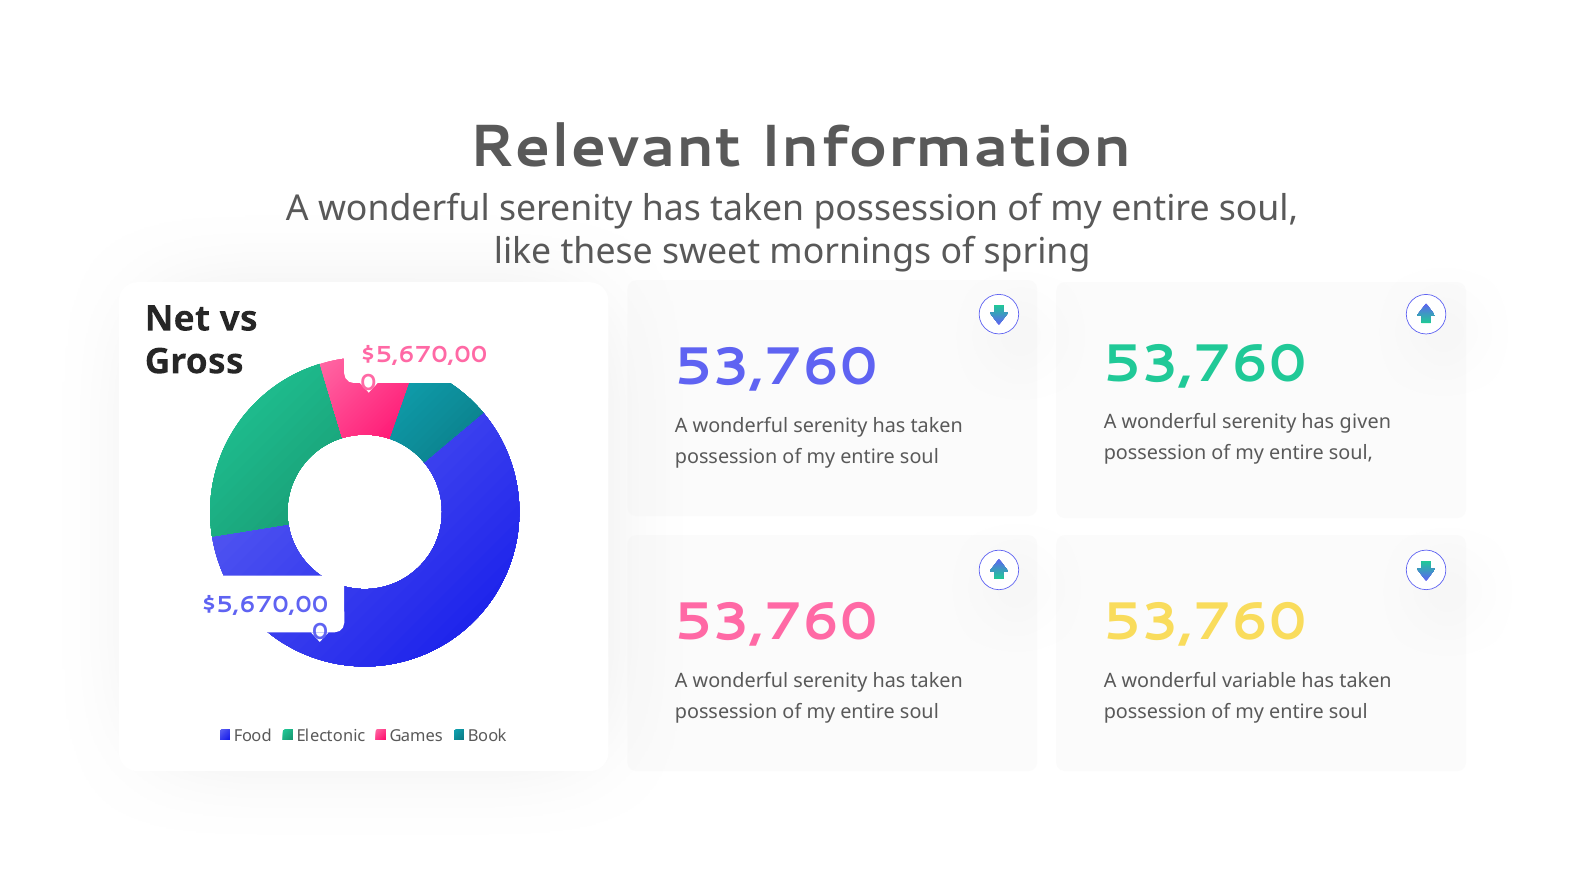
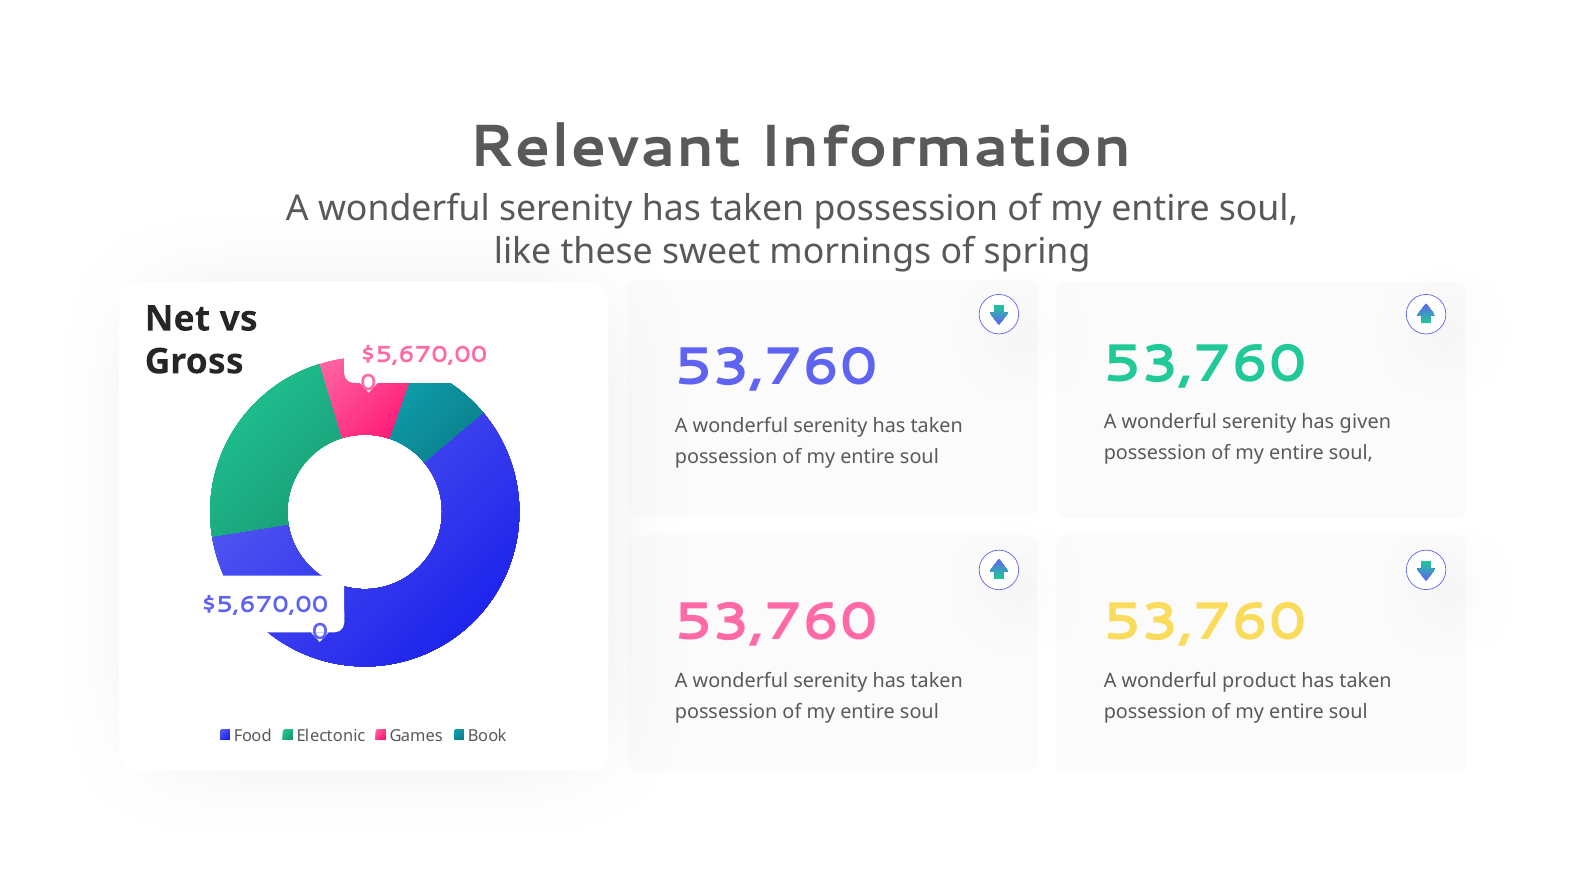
variable: variable -> product (1259, 681)
